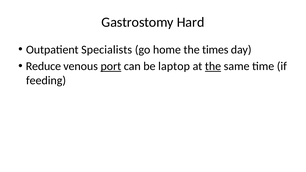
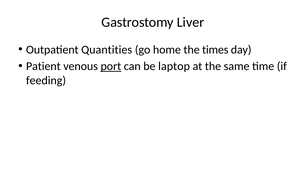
Hard: Hard -> Liver (191, 22)
Specialists: Specialists -> Quantities (107, 50)
Reduce: Reduce -> Patient (43, 66)
the underline: present -> none (213, 66)
